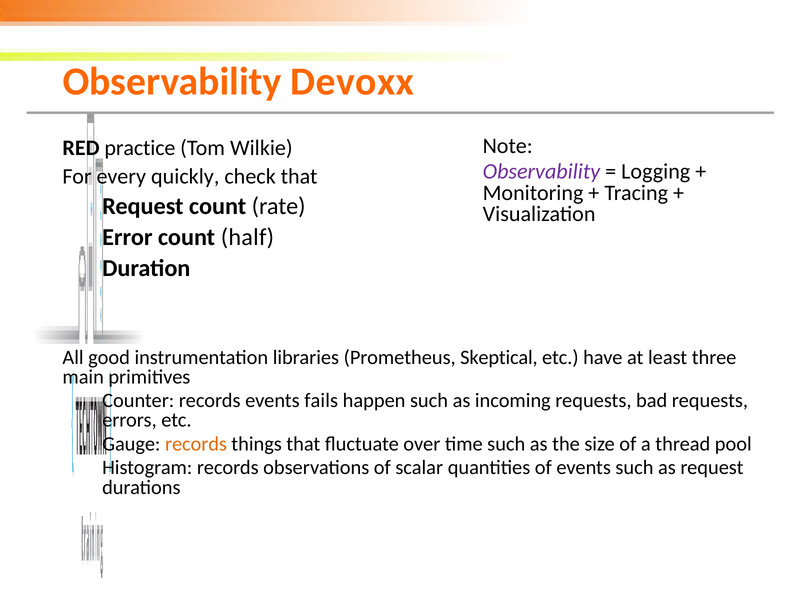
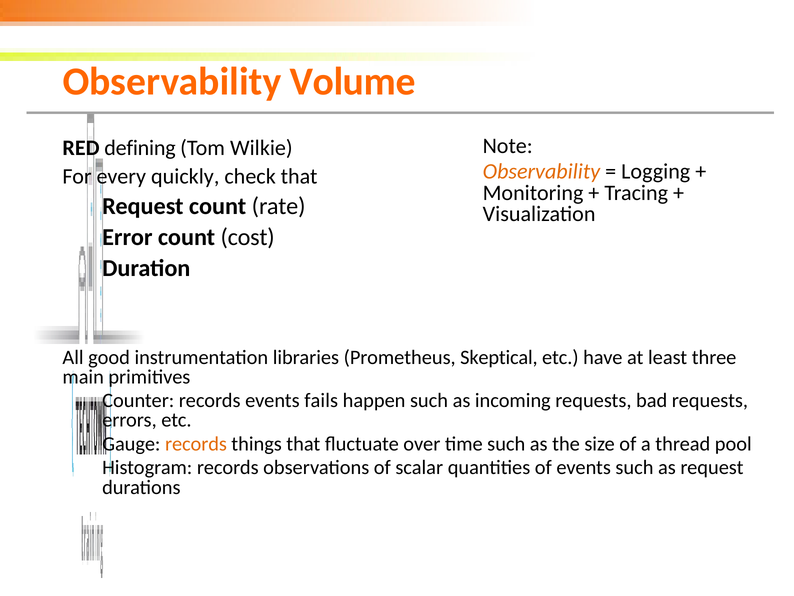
Devoxx: Devoxx -> Volume (353, 82)
practice: practice -> defining (140, 148)
Observability colour: purple -> orange (541, 172)
half: half -> cost (248, 237)
